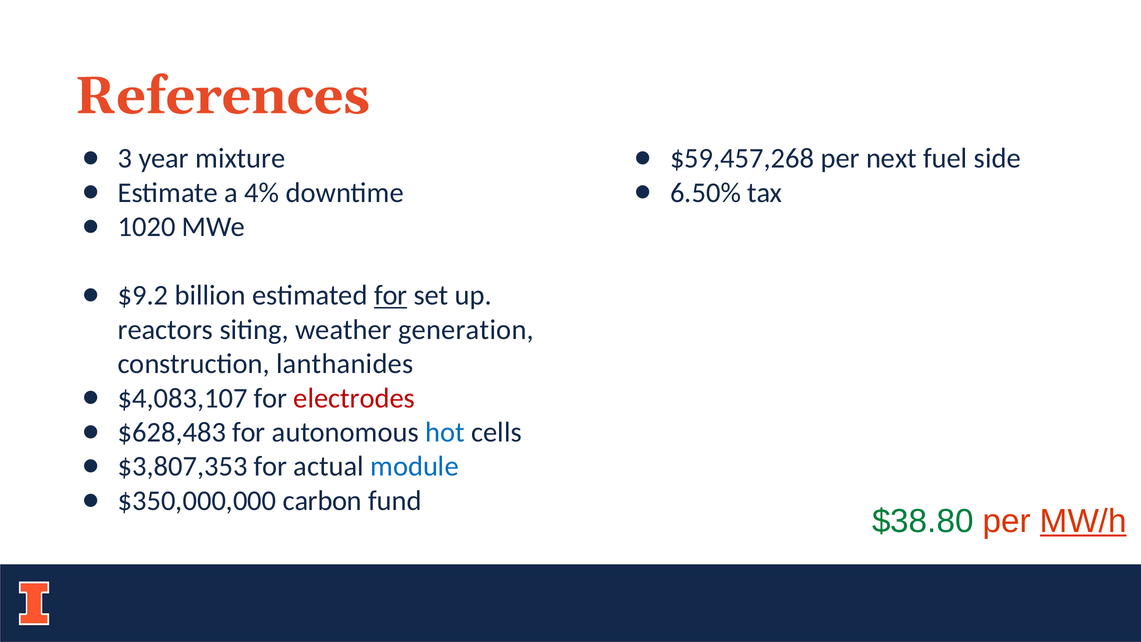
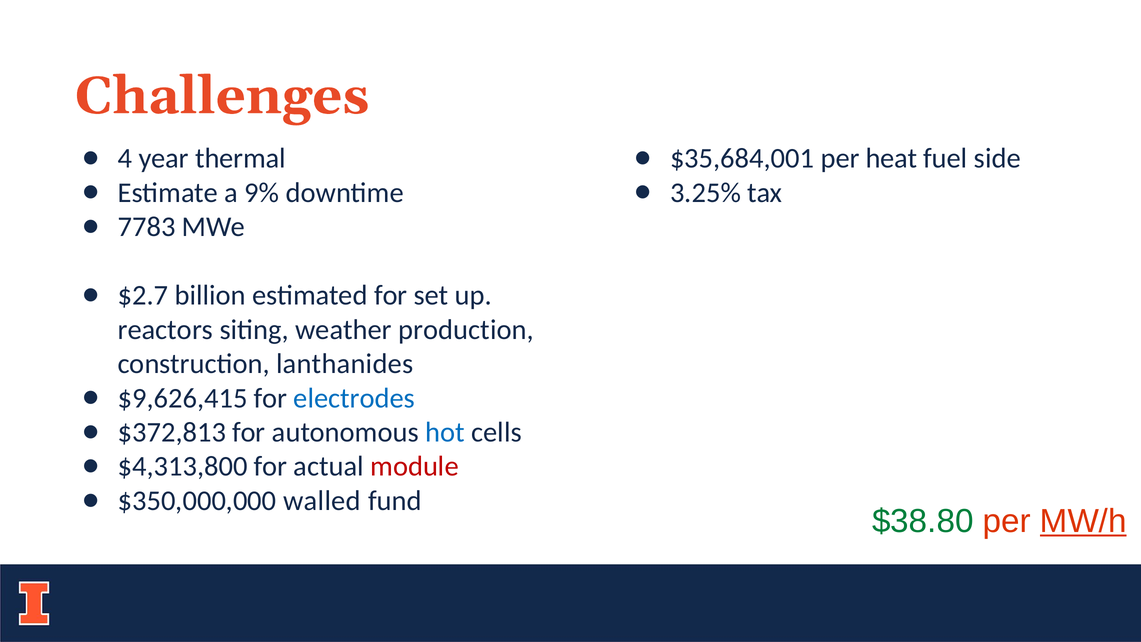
References: References -> Challenges (222, 96)
$59,457,268: $59,457,268 -> $35,684,001 (742, 158)
next: next -> heat (892, 158)
3: 3 -> 4 (125, 158)
mixture: mixture -> thermal (240, 158)
6.50%: 6.50% -> 3.25% (705, 193)
4%: 4% -> 9% (262, 193)
1020: 1020 -> 7783 (147, 227)
$9.2: $9.2 -> $2.7 (143, 295)
for underline: present -> none (391, 295)
generation: generation -> production (466, 330)
$4,083,107: $4,083,107 -> $9,626,415 (183, 398)
electrodes colour: red -> blue (354, 398)
$628,483: $628,483 -> $372,813 (172, 432)
$3,807,353: $3,807,353 -> $4,313,800 (183, 466)
module colour: blue -> red (414, 466)
carbon: carbon -> walled (322, 501)
